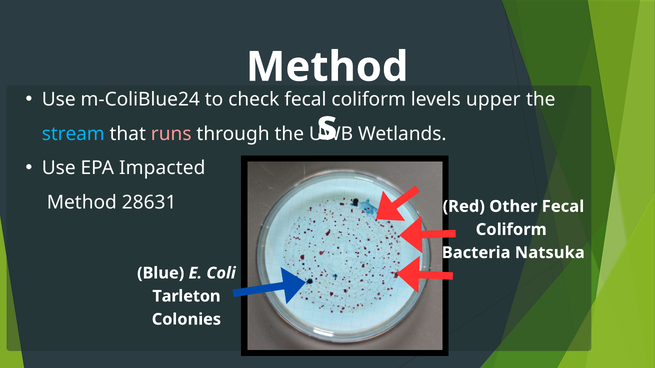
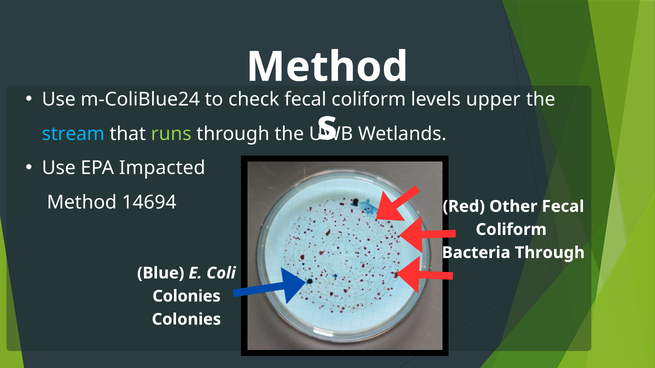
runs colour: pink -> light green (171, 134)
28631: 28631 -> 14694 (149, 203)
Bacteria Natsuka: Natsuka -> Through (550, 253)
Tarleton: Tarleton -> Colonies (186, 297)
